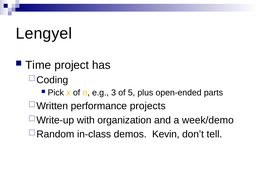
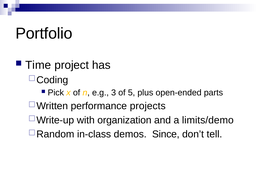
Lengyel: Lengyel -> Portfolio (44, 33)
week/demo: week/demo -> limits/demo (208, 120)
Kevin: Kevin -> Since (166, 134)
